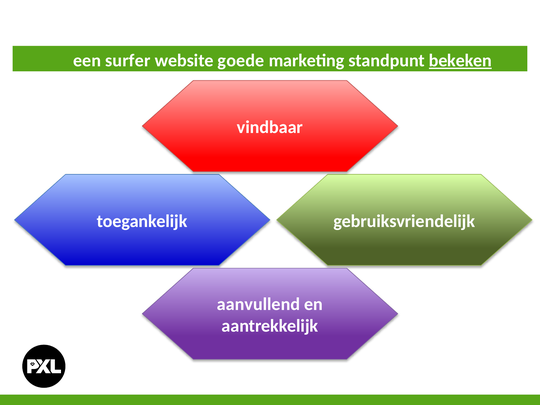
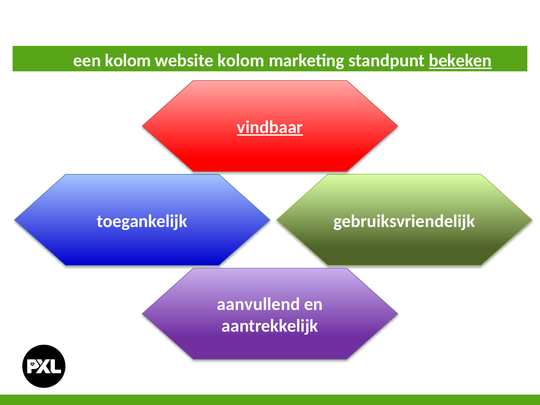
een surfer: surfer -> kolom (128, 61)
website goede: goede -> kolom (241, 61)
vindbaar underline: none -> present (270, 127)
